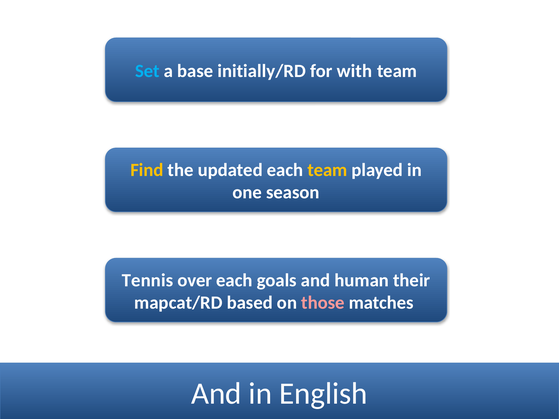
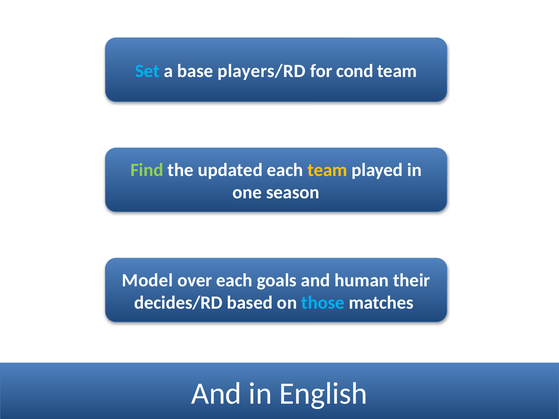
initially/RD: initially/RD -> players/RD (261, 71)
with: with -> cond (355, 71)
Find colour: yellow -> light green (147, 170)
Tennis: Tennis -> Model (147, 280)
mapcat/RD: mapcat/RD -> decides/RD (178, 303)
those colour: pink -> light blue (323, 303)
